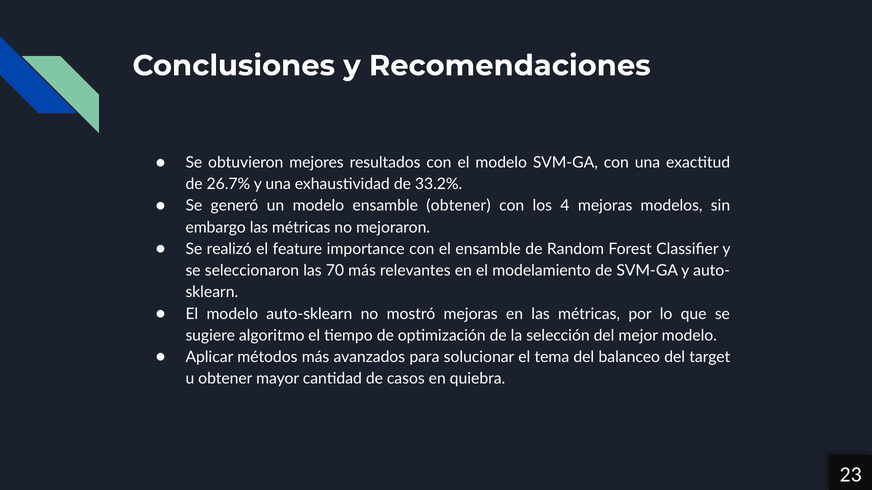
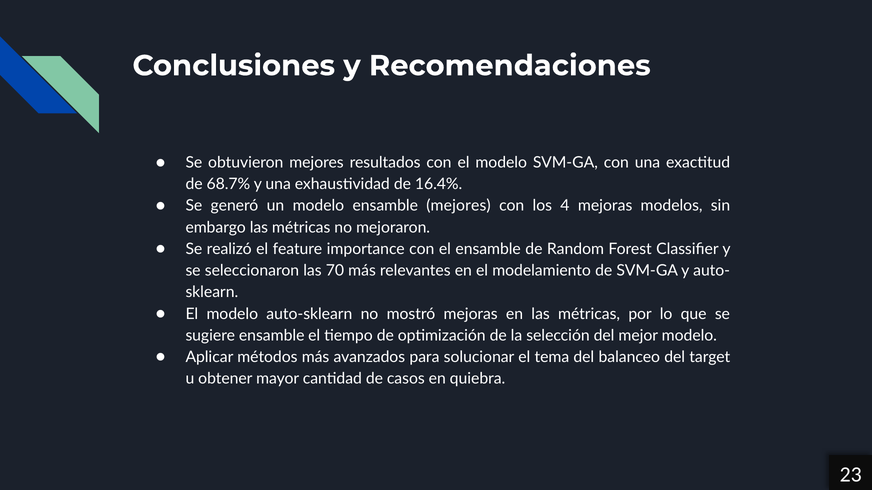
26.7%: 26.7% -> 68.7% (228, 184)
33.2%: 33.2% -> 16.4% (439, 184)
ensamble obtener: obtener -> mejores (458, 206)
sugiere algoritmo: algoritmo -> ensamble (272, 336)
